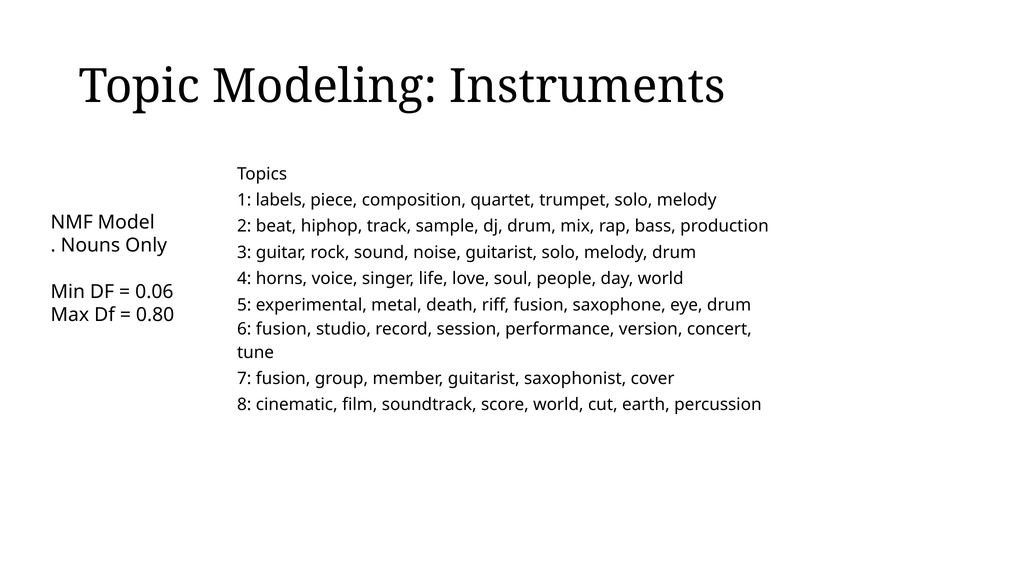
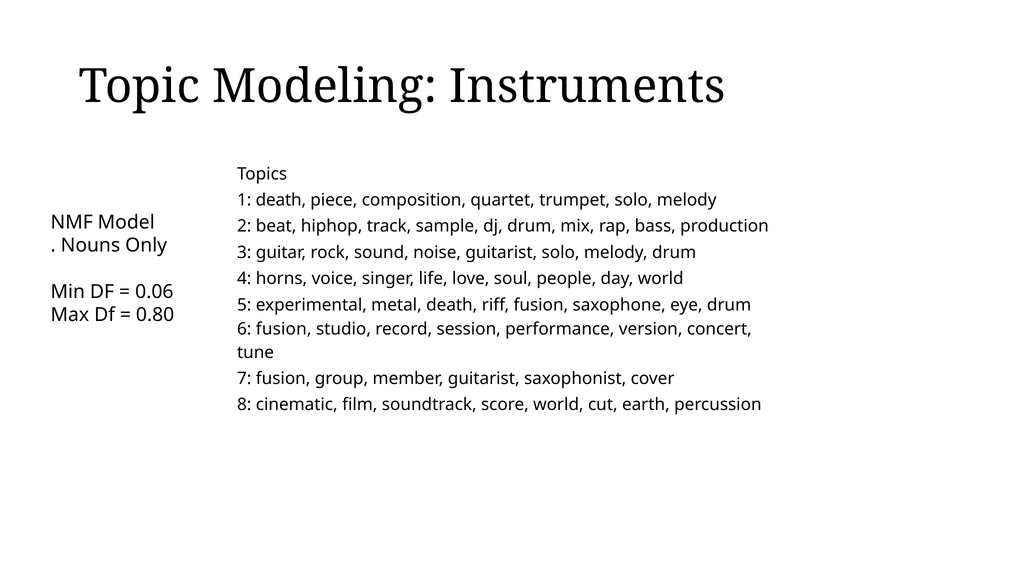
1 labels: labels -> death (281, 200)
